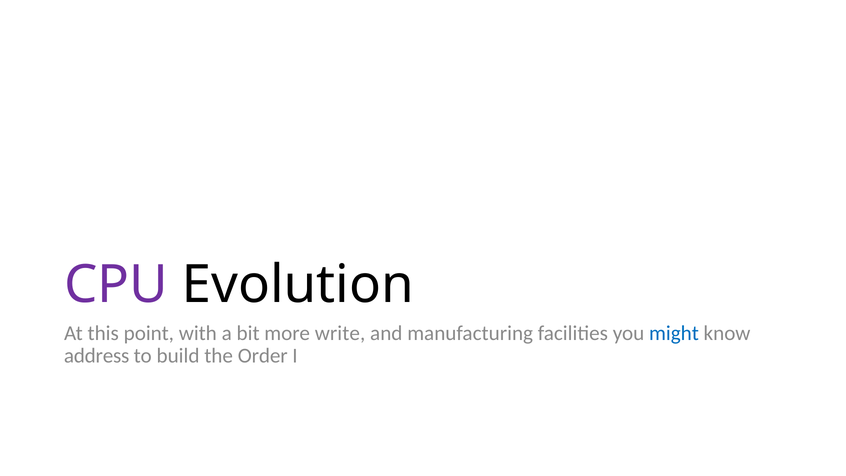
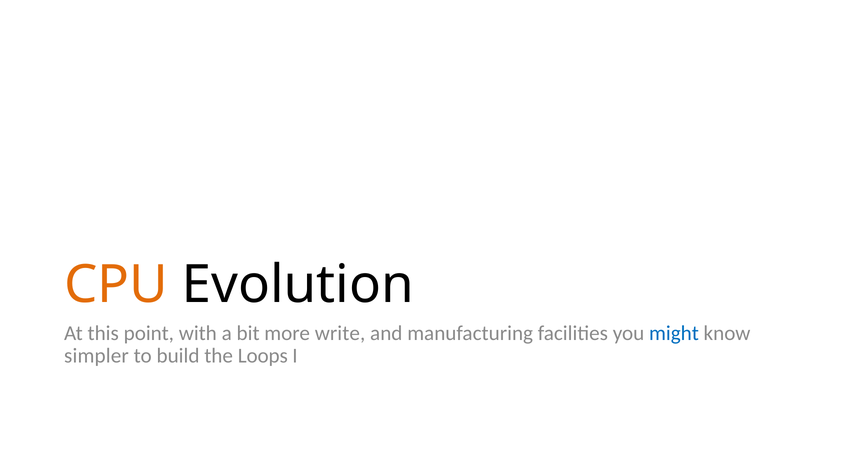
CPU colour: purple -> orange (116, 285)
address: address -> simpler (96, 356)
Order: Order -> Loops (263, 356)
